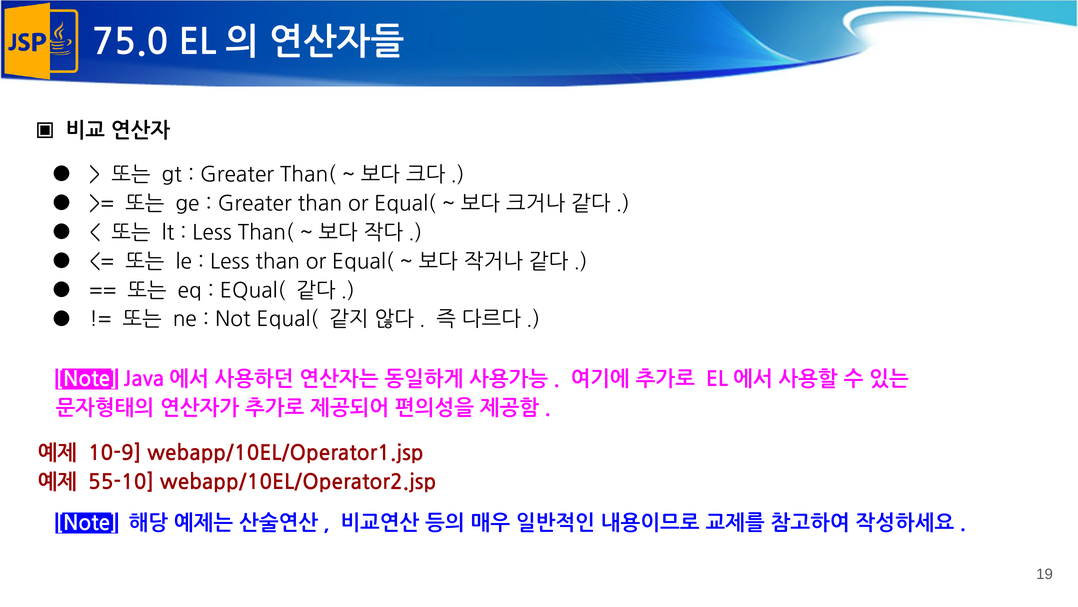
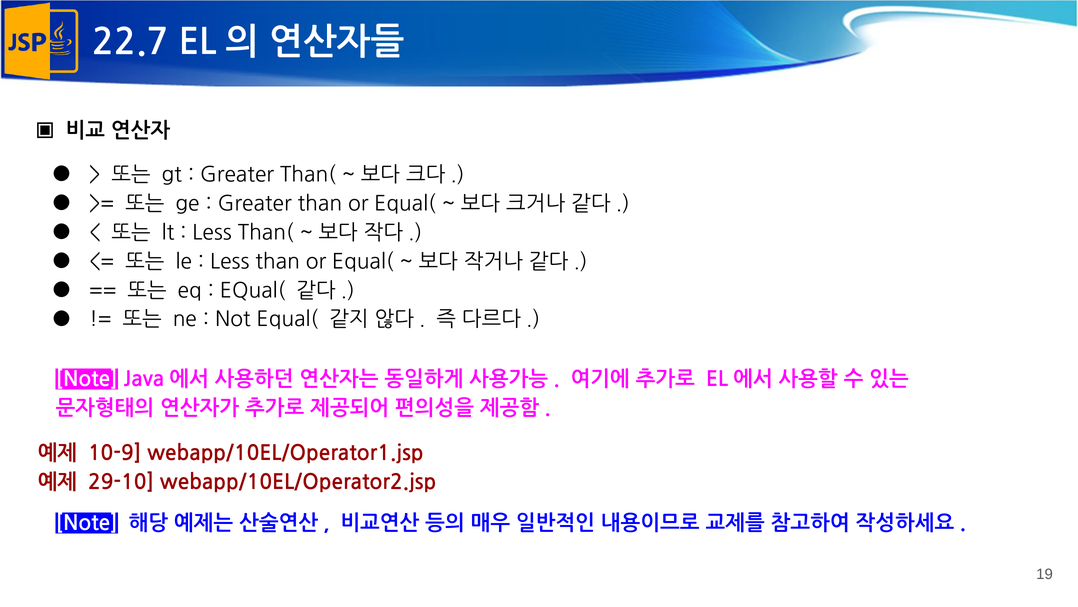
75.0: 75.0 -> 22.7 (131, 42)
55-10: 55-10 -> 29-10 (121, 482)
